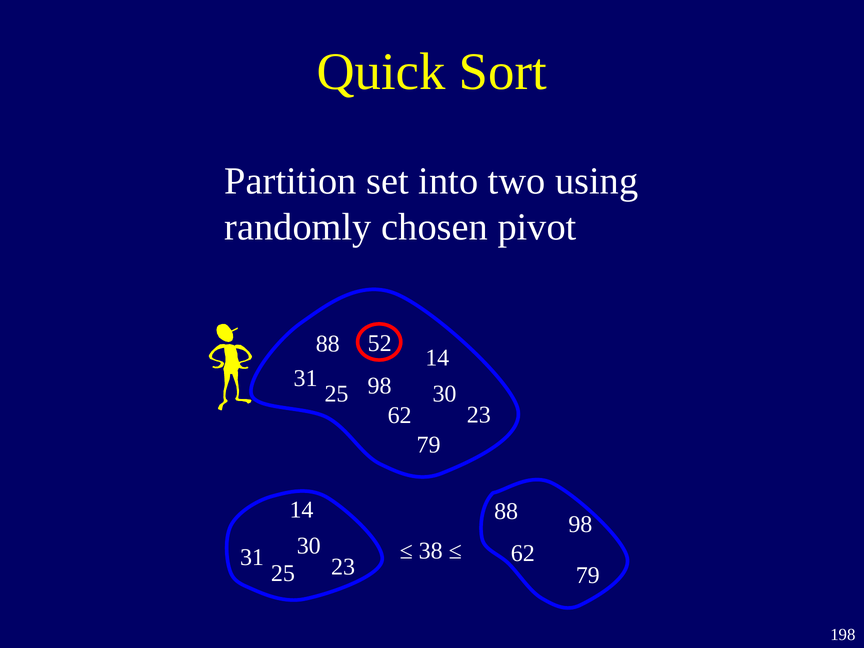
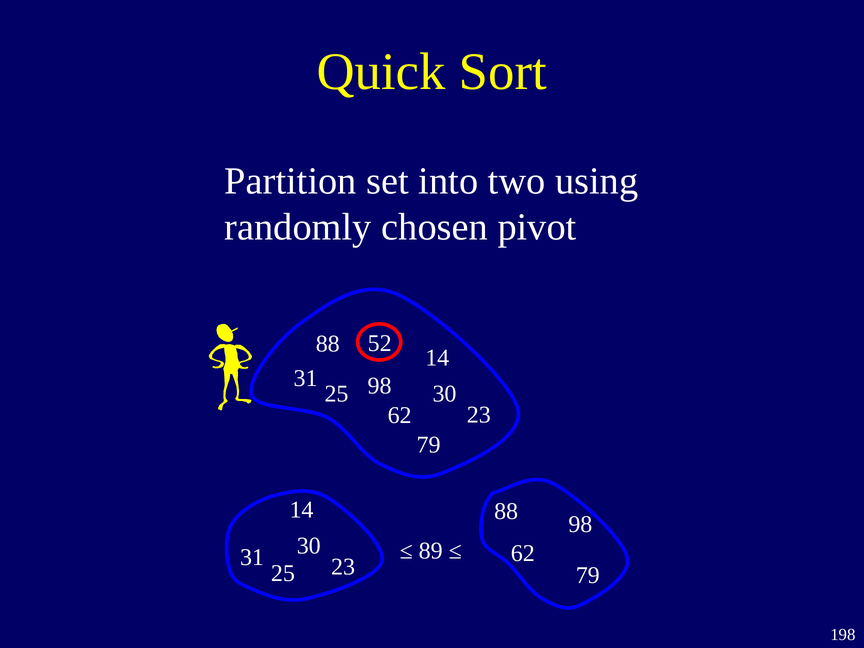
38: 38 -> 89 (431, 551)
